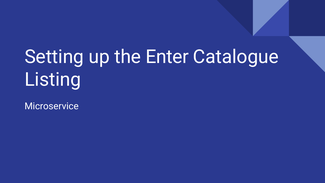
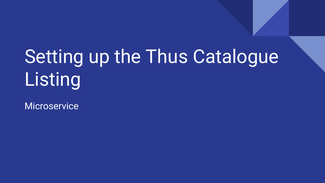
Enter: Enter -> Thus (167, 57)
